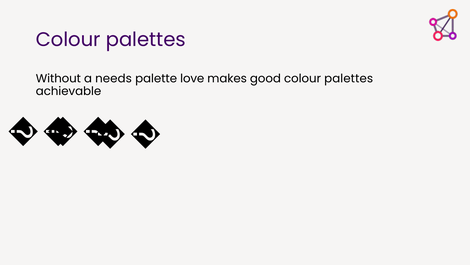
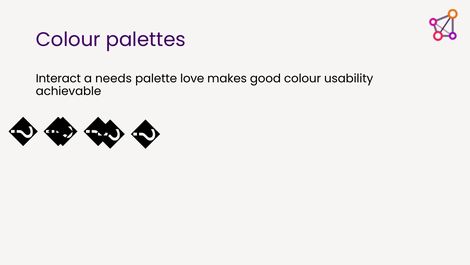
Without: Without -> Interact (58, 78)
good colour palettes: palettes -> usability (349, 78)
